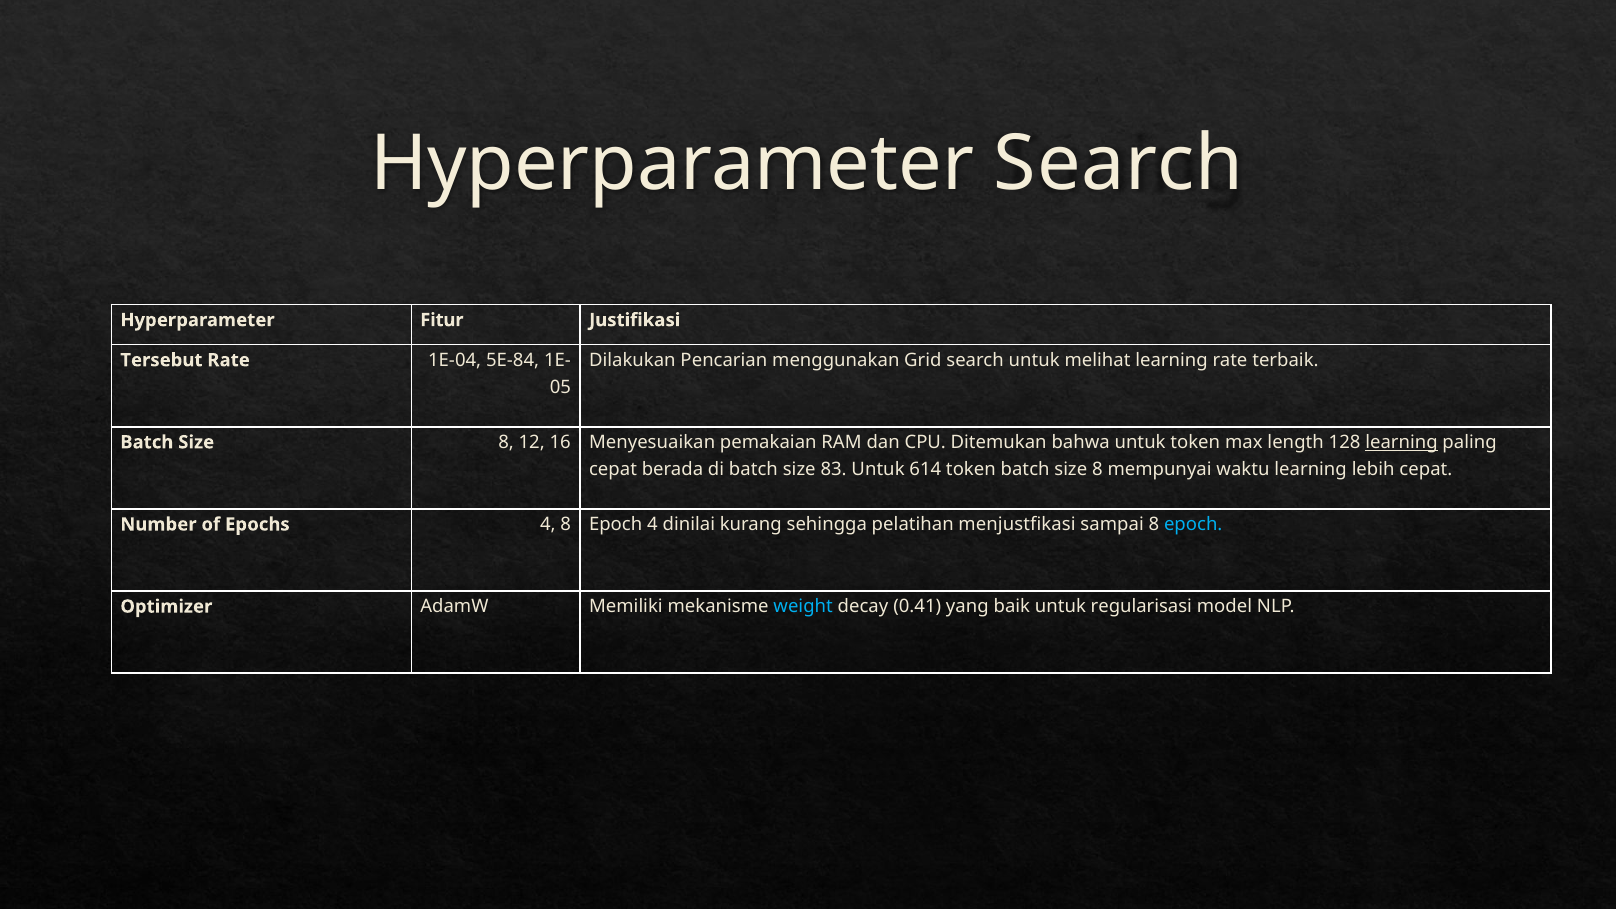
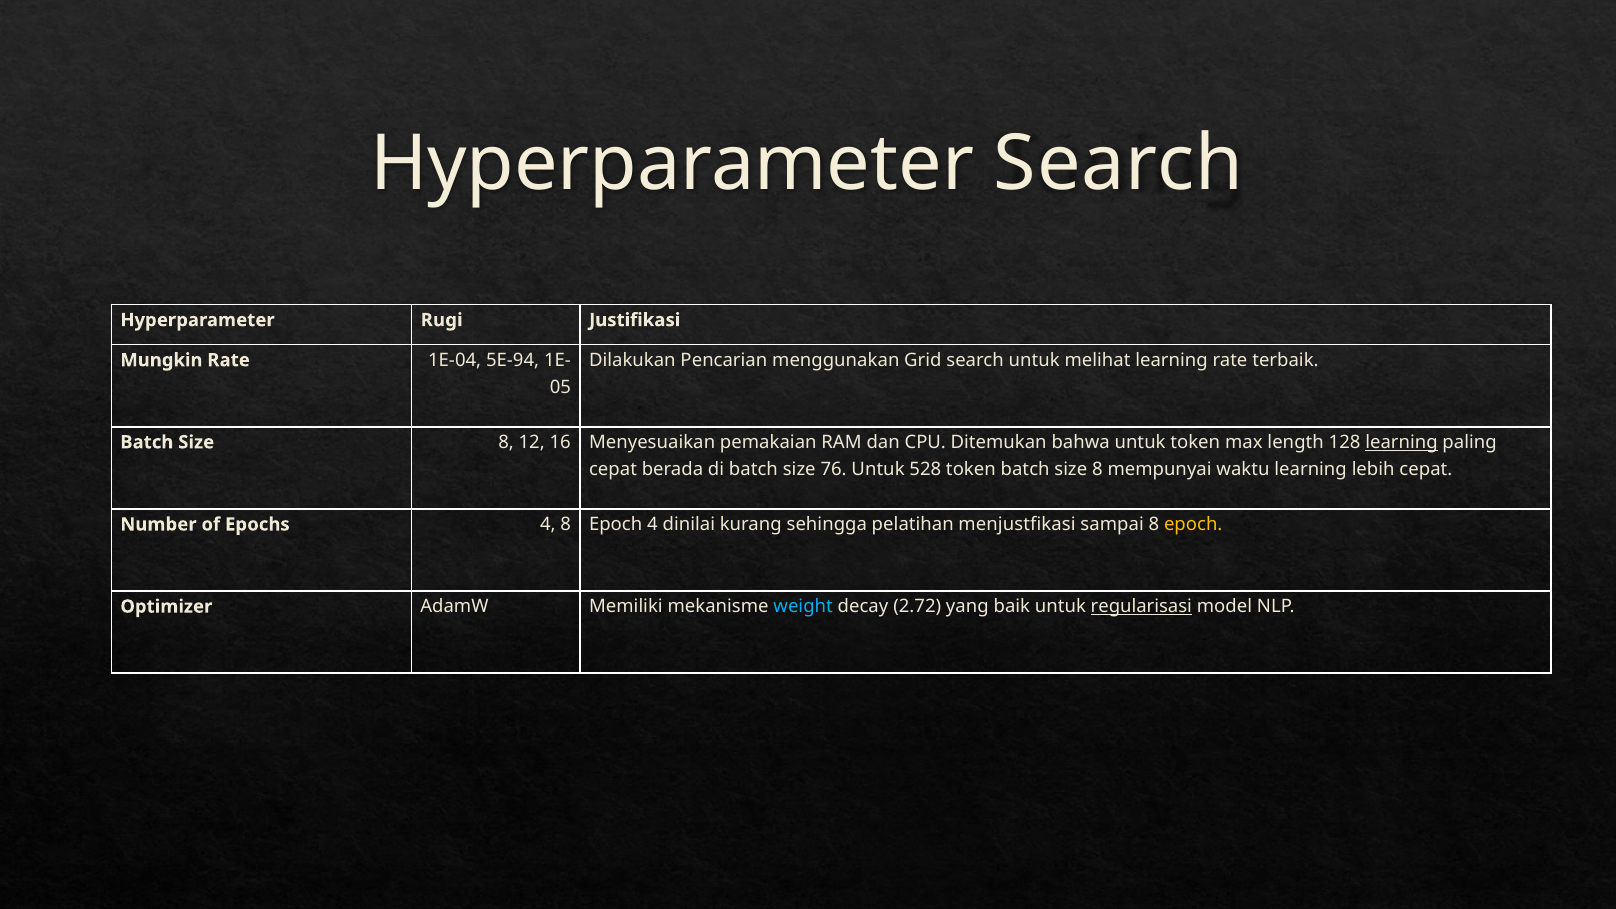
Fitur: Fitur -> Rugi (442, 320)
Tersebut: Tersebut -> Mungkin (161, 360)
5E-84: 5E-84 -> 5E-94 (513, 360)
83: 83 -> 76 (834, 469)
614: 614 -> 528 (925, 469)
epoch colour: light blue -> yellow (1193, 524)
0.41: 0.41 -> 2.72 (917, 607)
regularisasi underline: none -> present (1141, 607)
